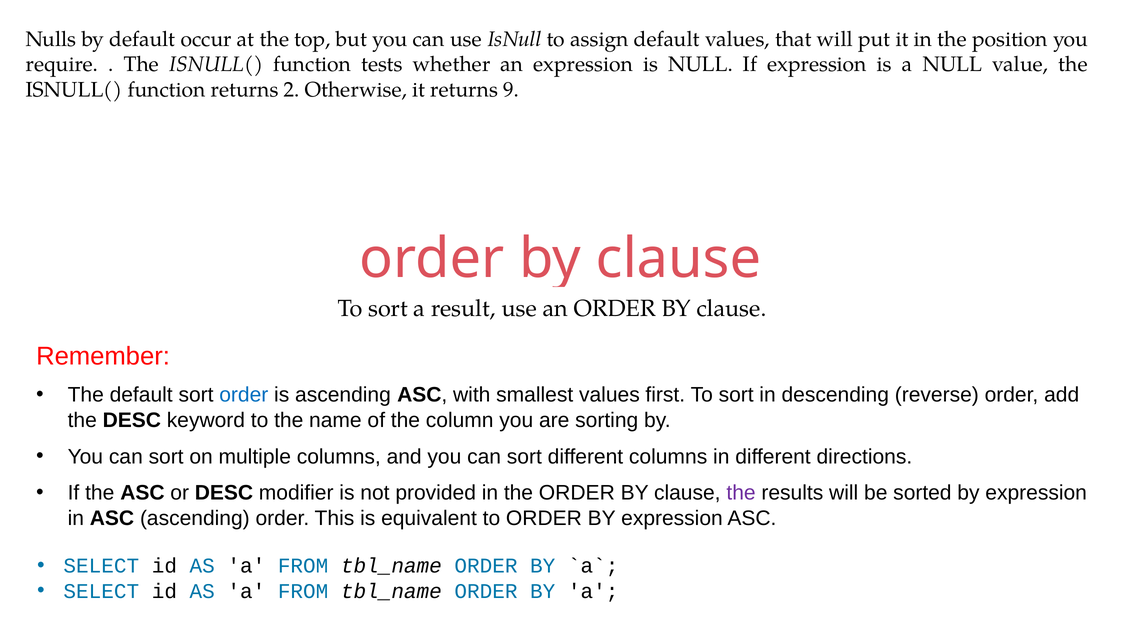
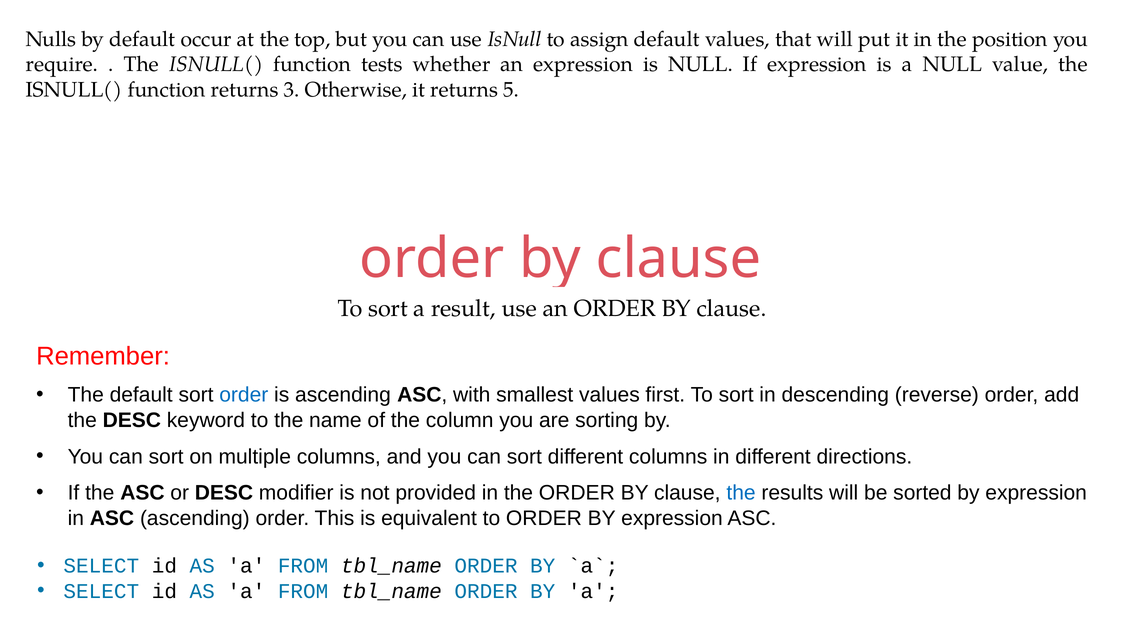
2: 2 -> 3 (292, 90)
9: 9 -> 5 (511, 90)
the colour: purple -> blue (741, 493)
